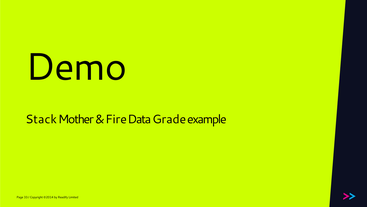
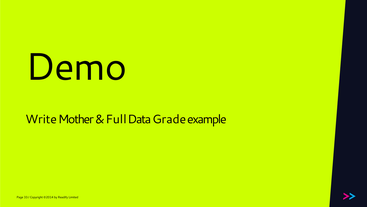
Stack: Stack -> Write (41, 119)
Fire: Fire -> Full (116, 119)
